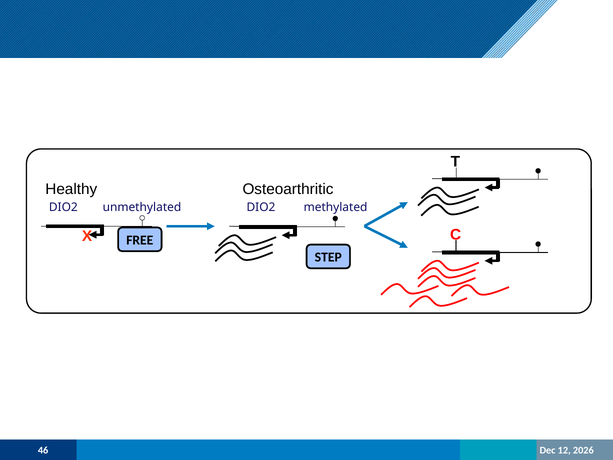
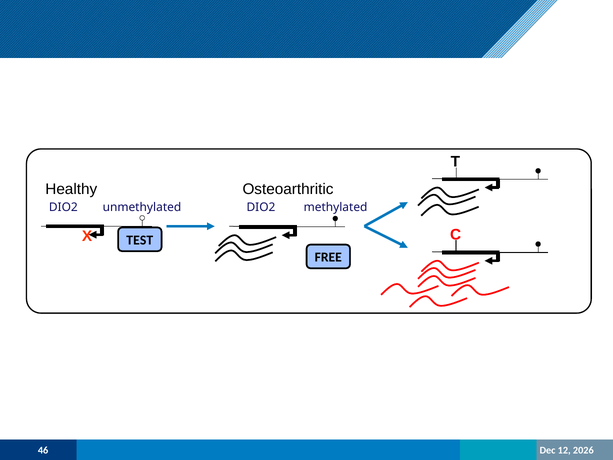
FREE: FREE -> TEST (140, 240)
STEP: STEP -> FREE (328, 257)
